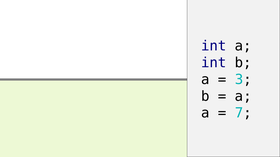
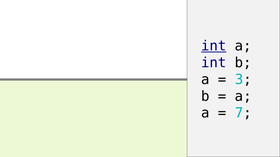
int underline: none -> present (214, 46)
